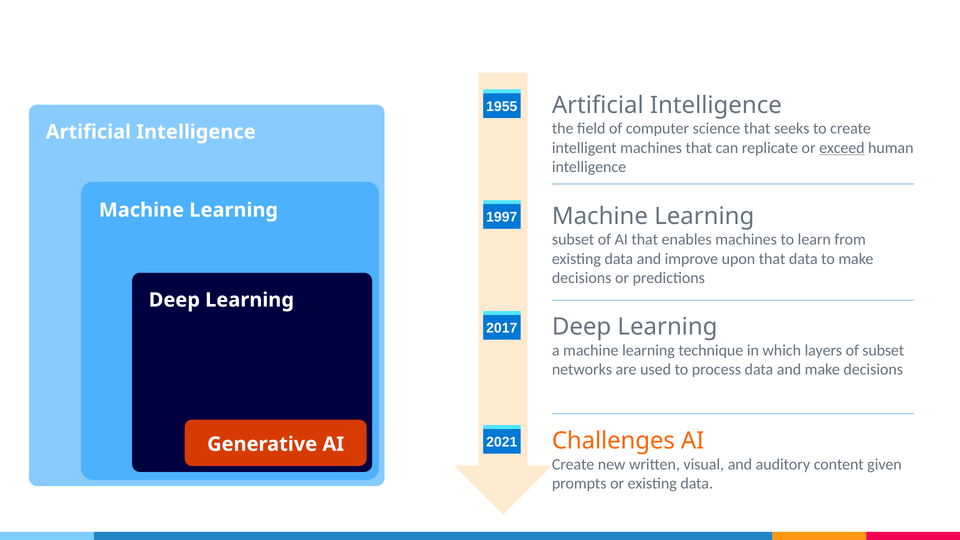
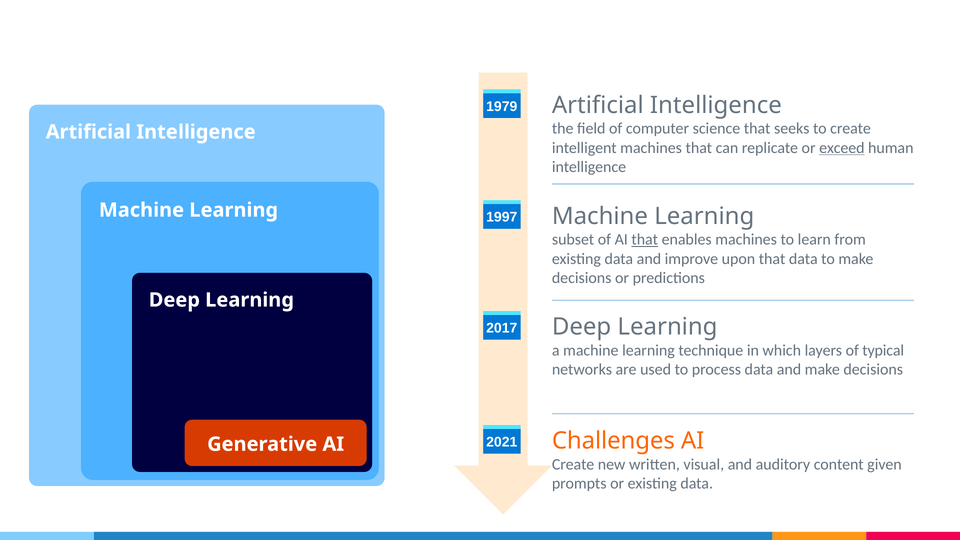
1955: 1955 -> 1979 (502, 106)
that underline: none -> present (645, 240)
of subset: subset -> typical (883, 350)
